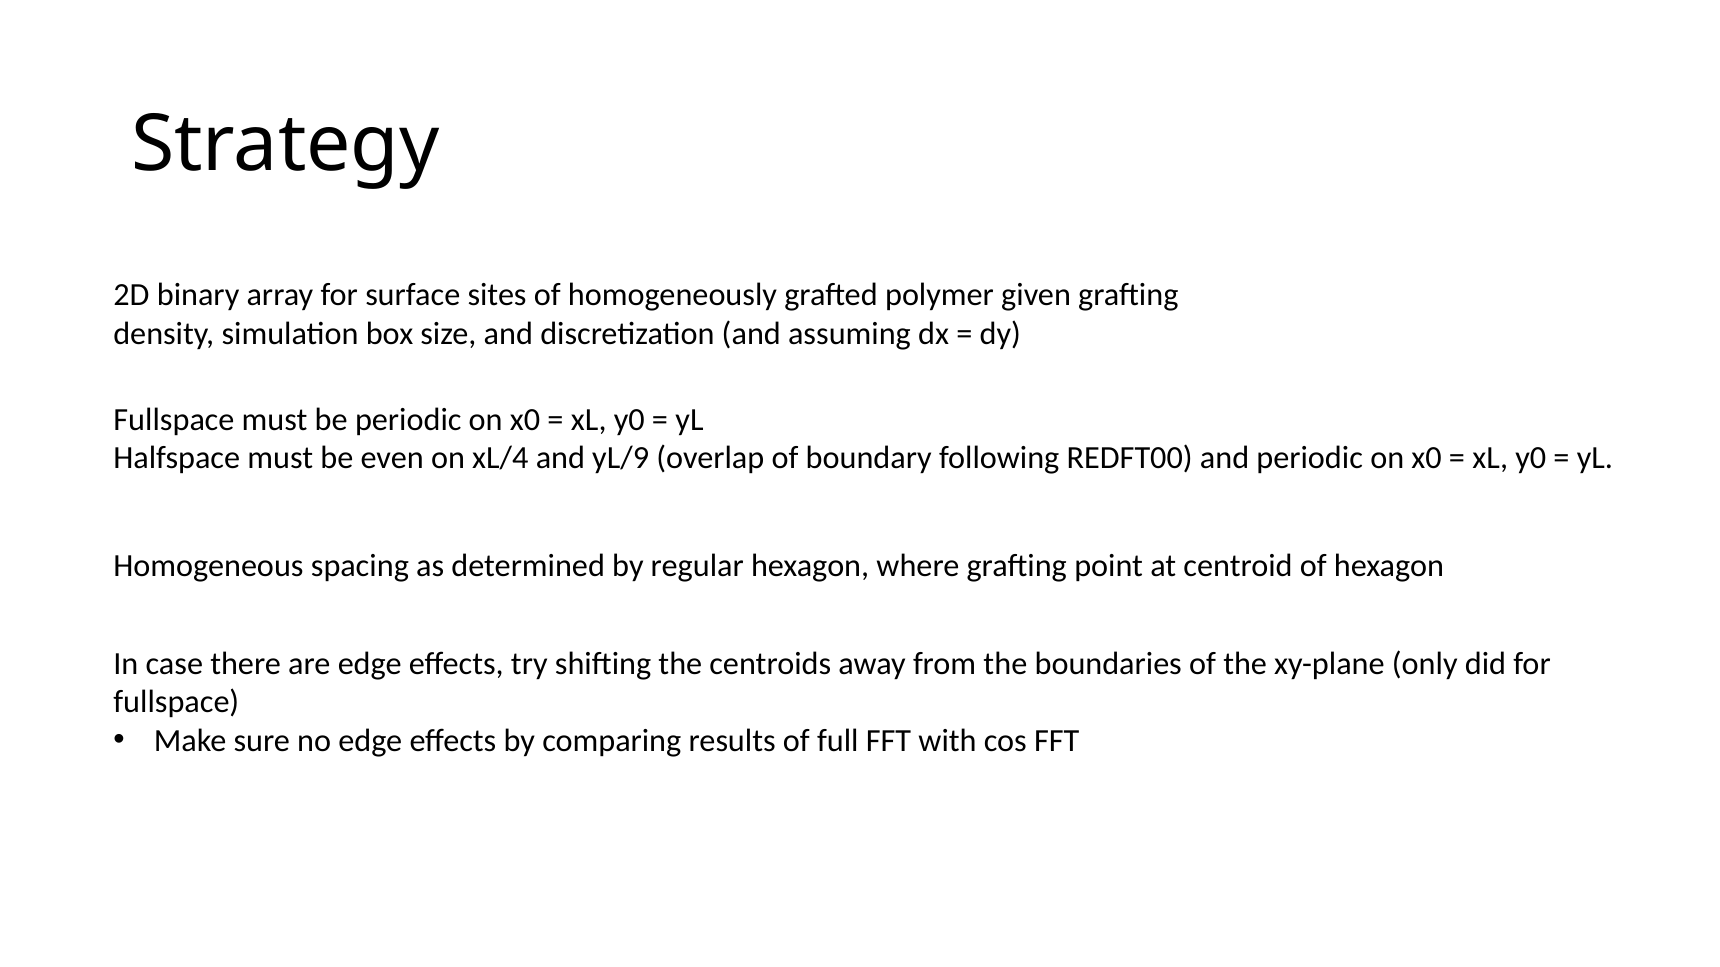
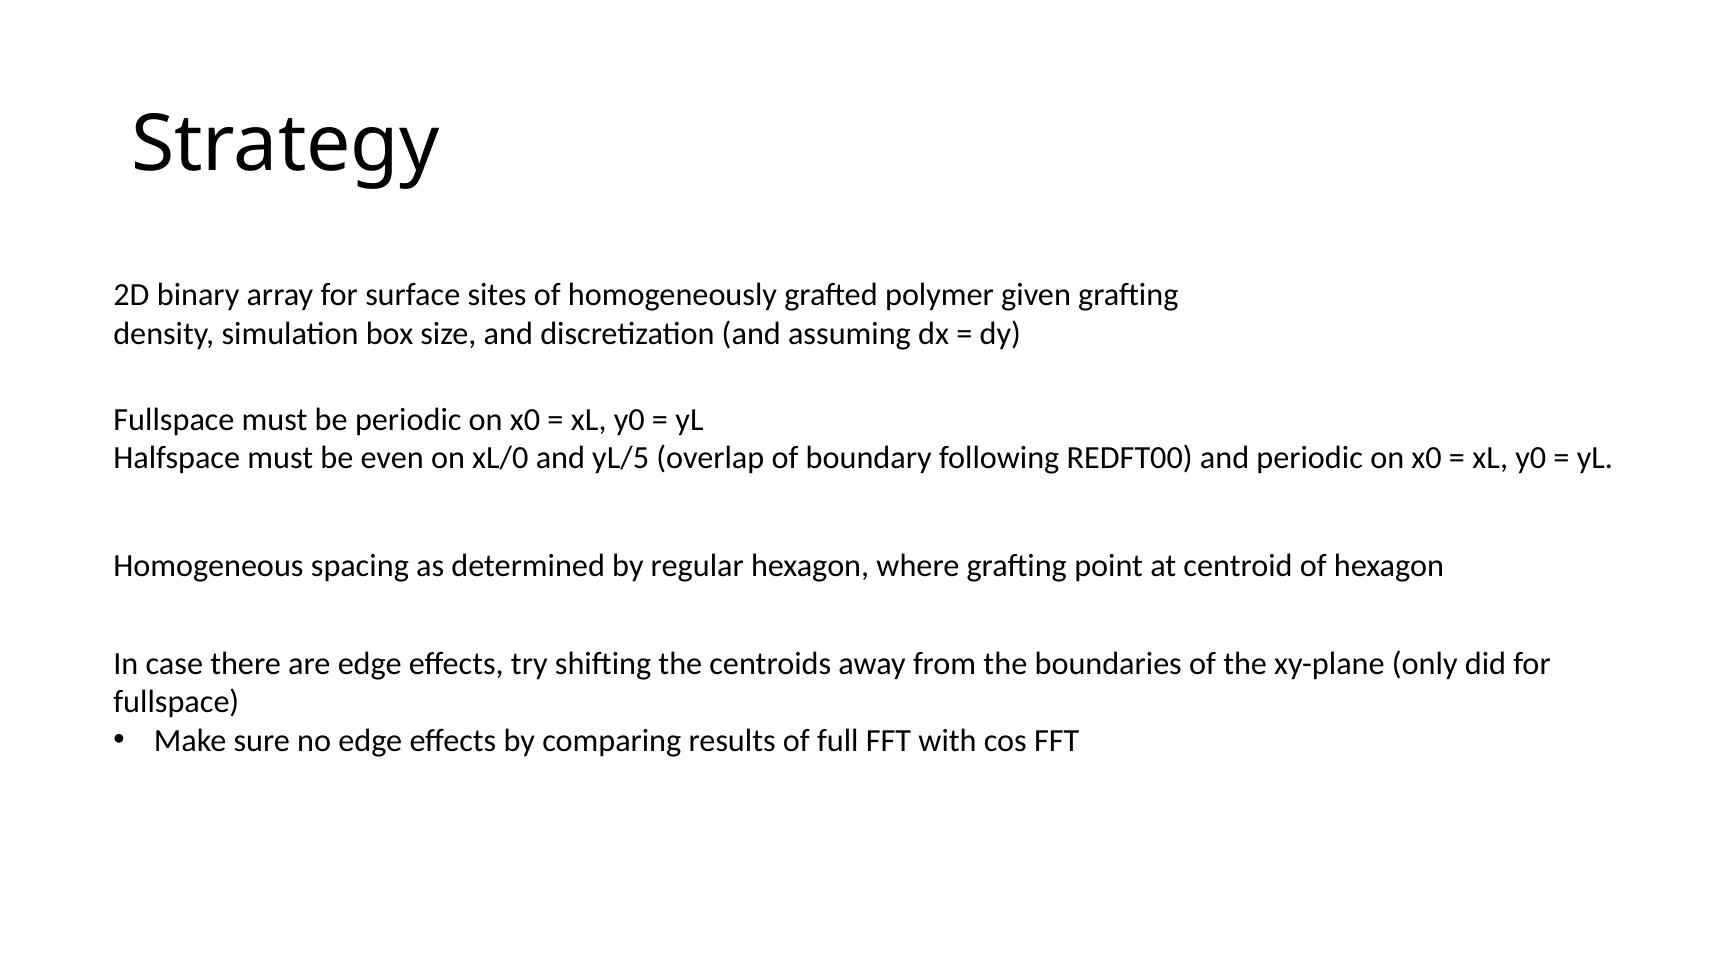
xL/4: xL/4 -> xL/0 (500, 458)
yL/9: yL/9 -> yL/5 (621, 458)
